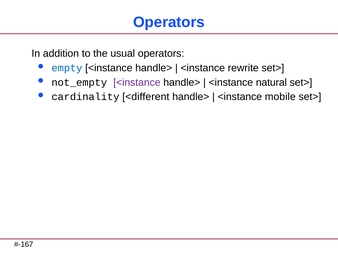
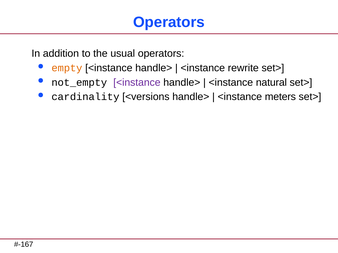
empty colour: blue -> orange (67, 68)
<different: <different -> <versions (146, 97)
mobile: mobile -> meters (280, 97)
